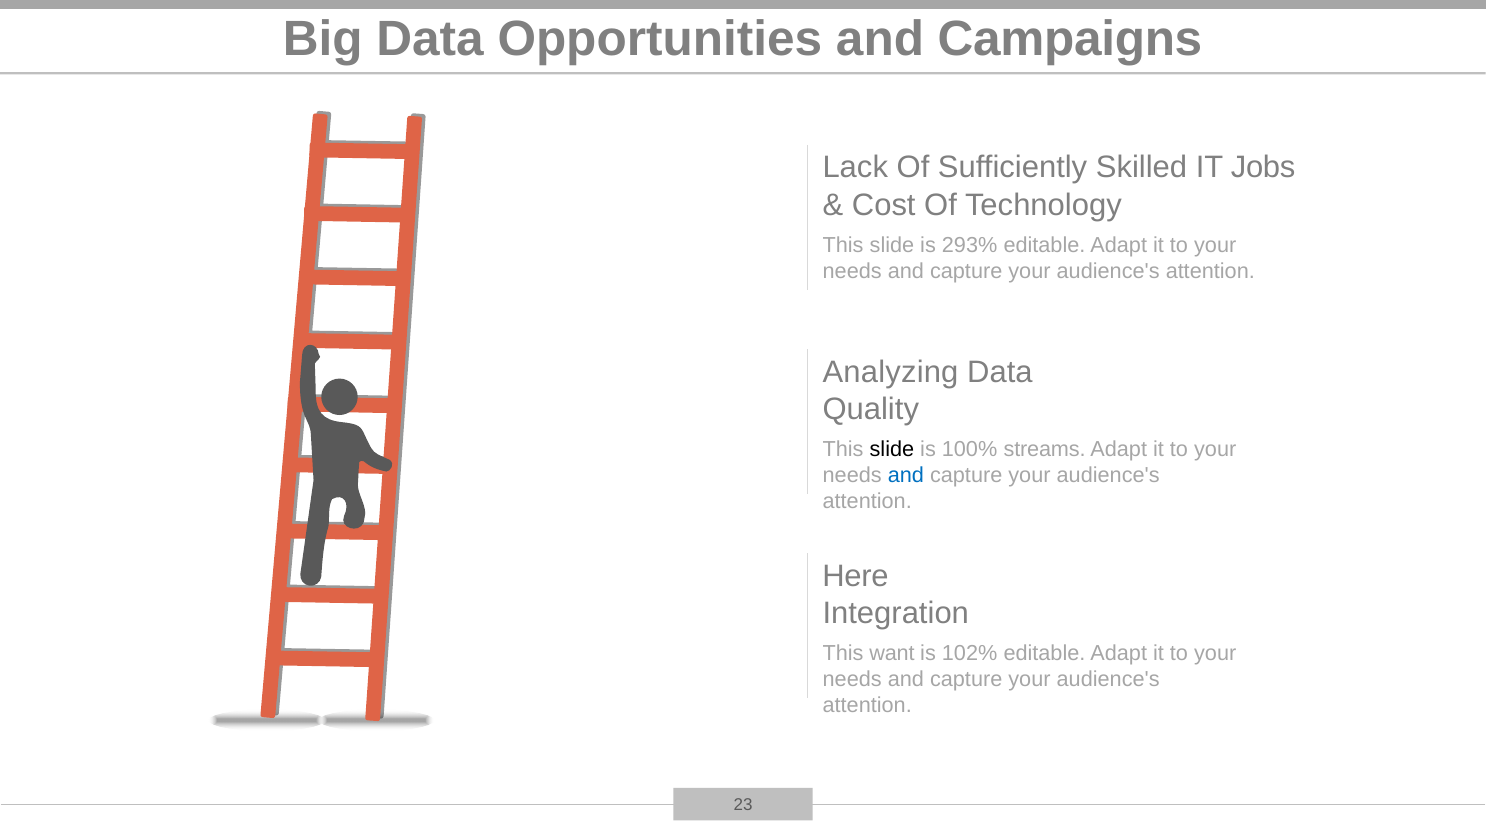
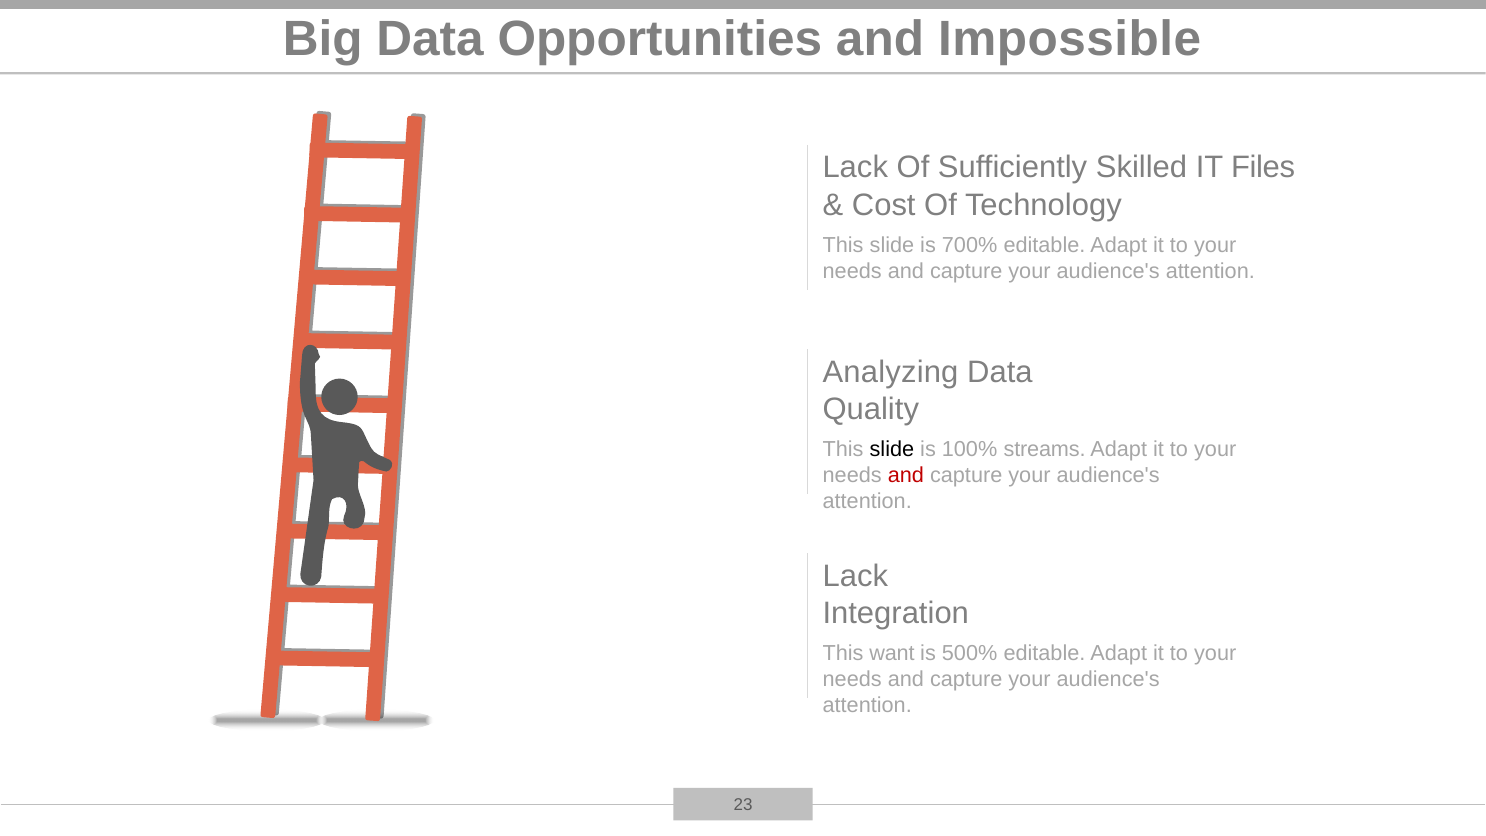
Campaigns: Campaigns -> Impossible (1070, 40)
Jobs: Jobs -> Files (1263, 168)
293%: 293% -> 700% (970, 245)
and colour: blue -> red (906, 476)
Here: Here -> Lack (855, 576)
102%: 102% -> 500% (970, 654)
